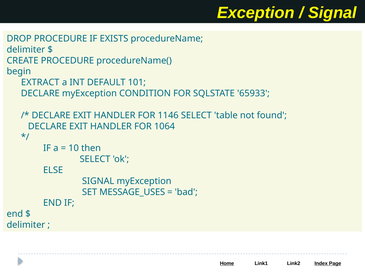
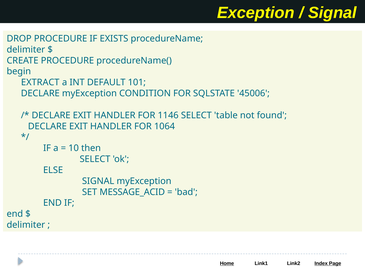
65933: 65933 -> 45006 (253, 93)
MESSAGE_USES: MESSAGE_USES -> MESSAGE_ACID (132, 192)
